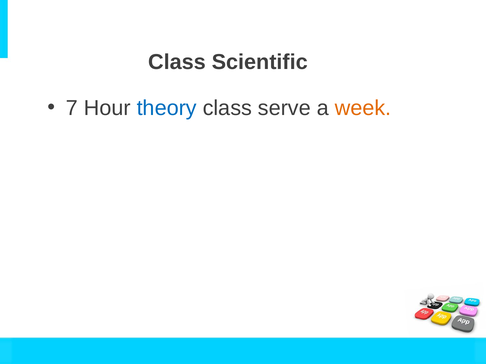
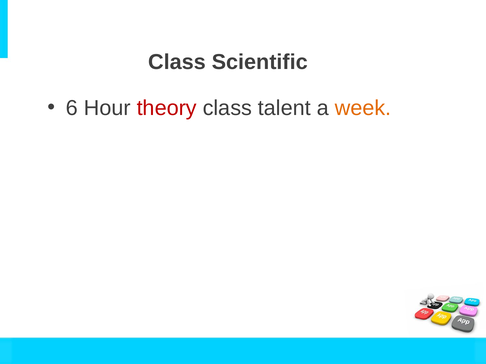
7: 7 -> 6 (72, 108)
theory colour: blue -> red (167, 108)
serve: serve -> talent (284, 108)
